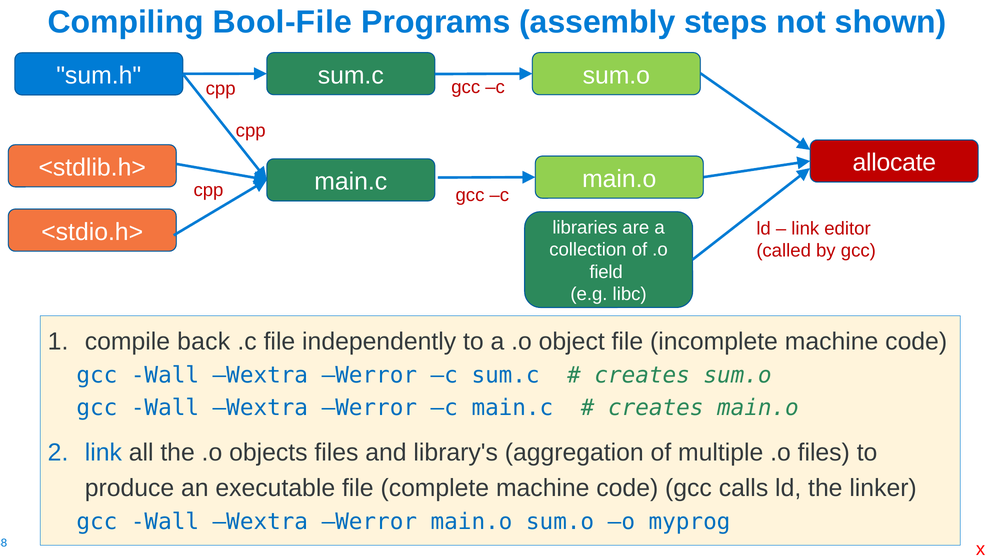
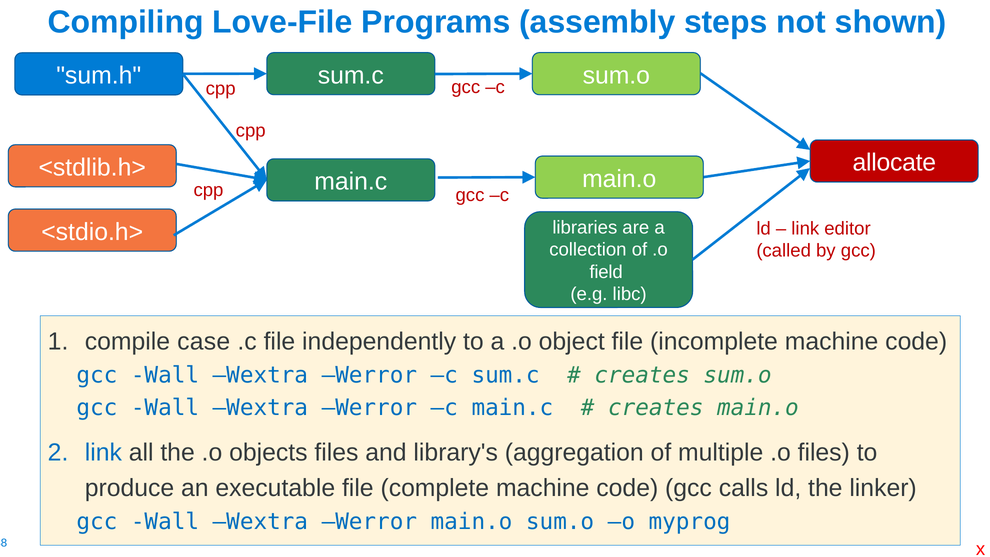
Bool-File: Bool-File -> Love-File (283, 22)
back: back -> case (204, 342)
